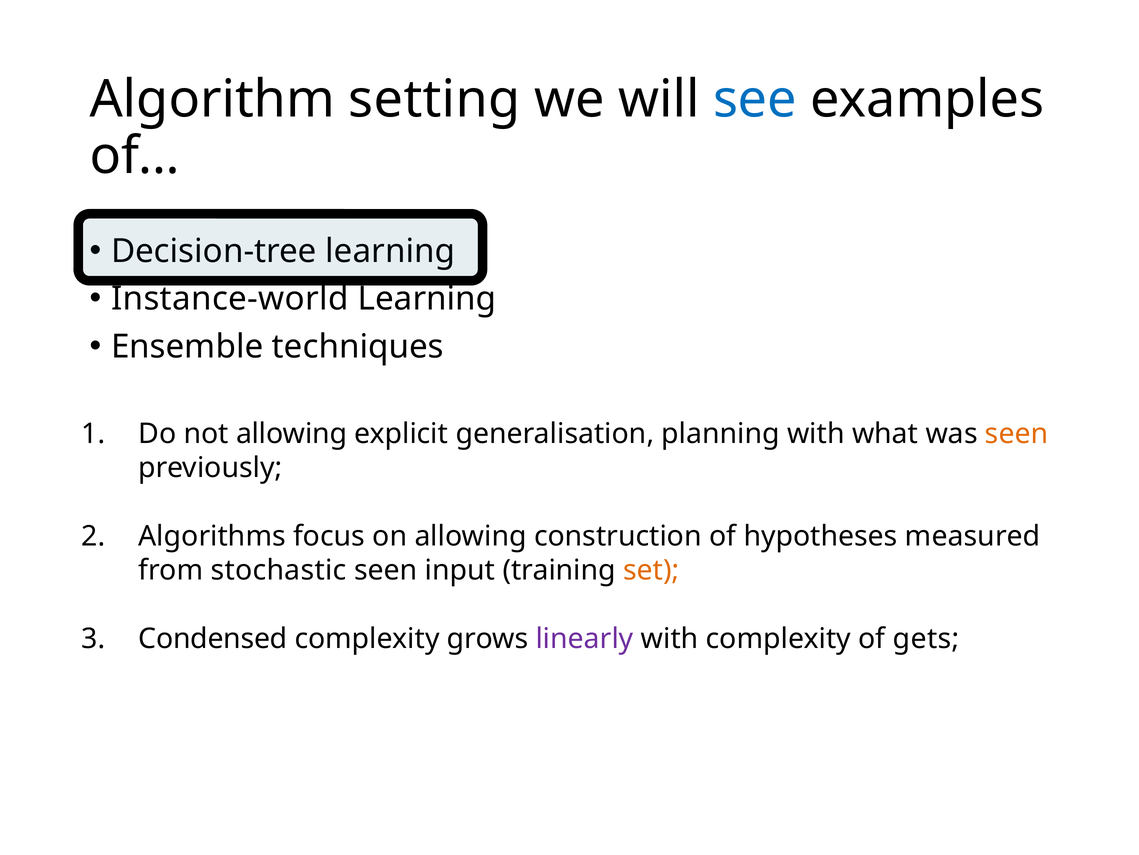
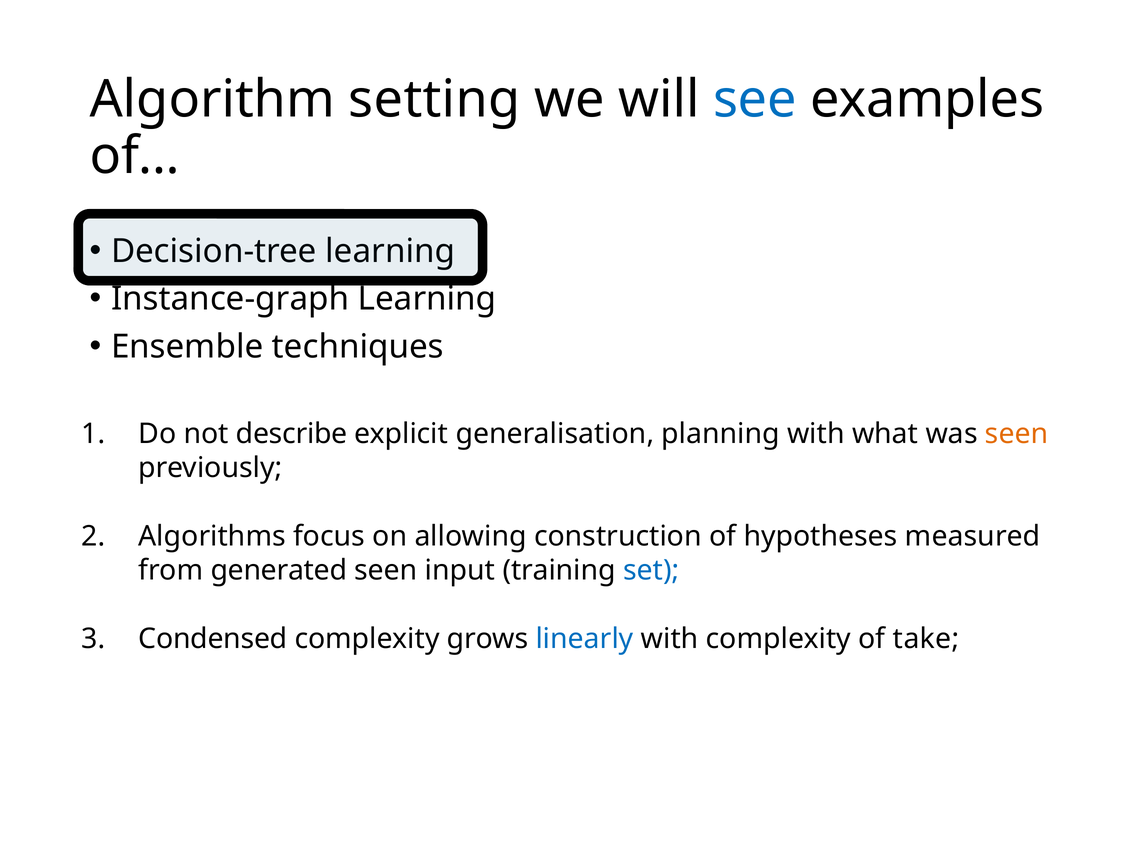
Instance-world: Instance-world -> Instance-graph (230, 299)
not allowing: allowing -> describe (292, 433)
stochastic: stochastic -> generated (279, 570)
set colour: orange -> blue (651, 570)
linearly colour: purple -> blue (585, 638)
gets: gets -> take (926, 638)
